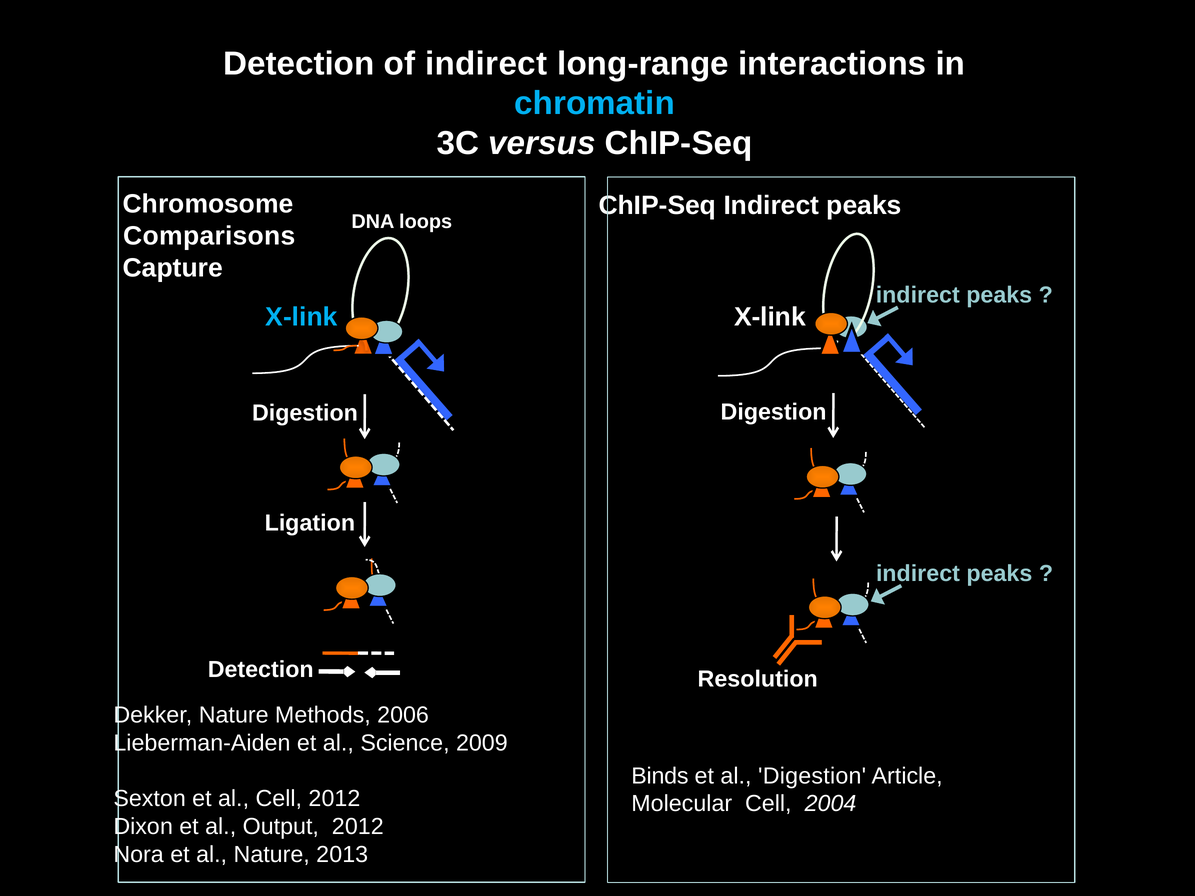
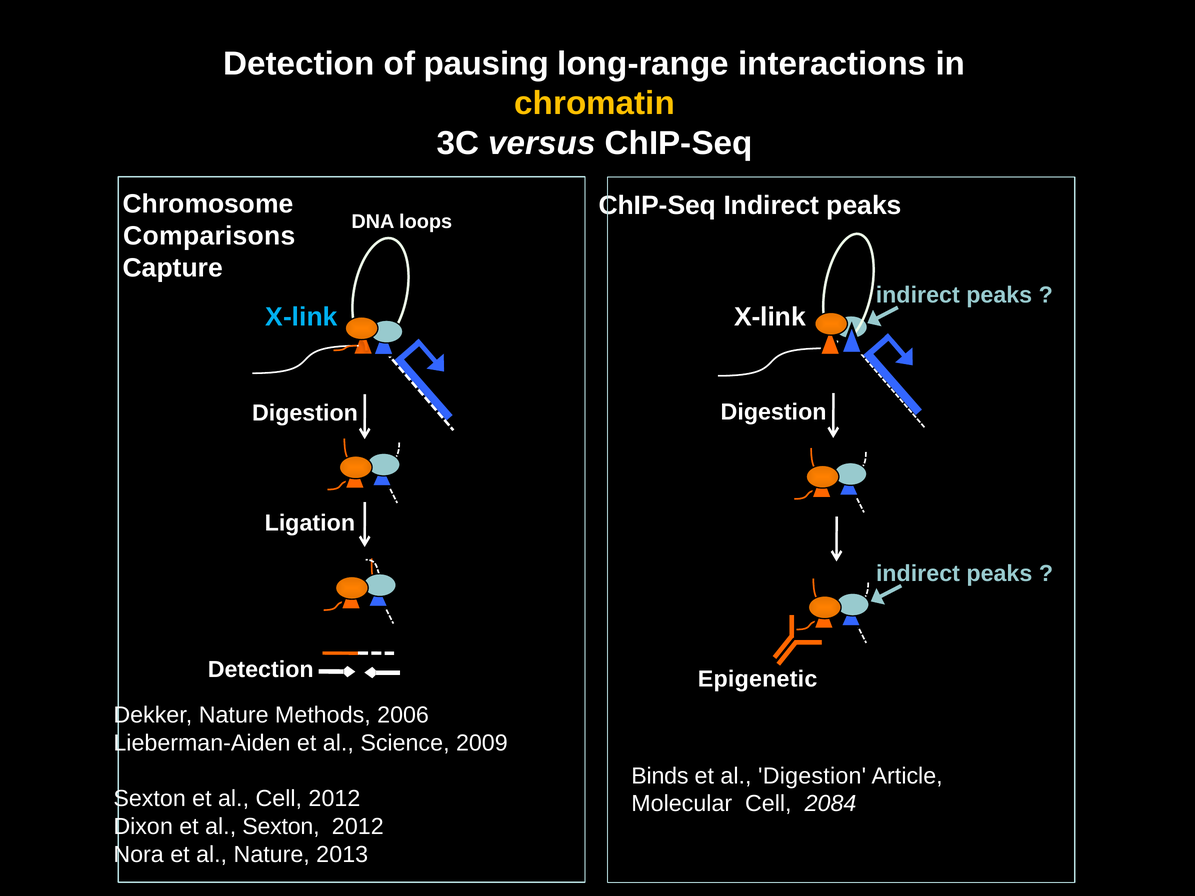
of indirect: indirect -> pausing (486, 64)
chromatin colour: light blue -> yellow (595, 103)
Resolution: Resolution -> Epigenetic (758, 679)
2004: 2004 -> 2084 (831, 804)
al Output: Output -> Sexton (281, 827)
